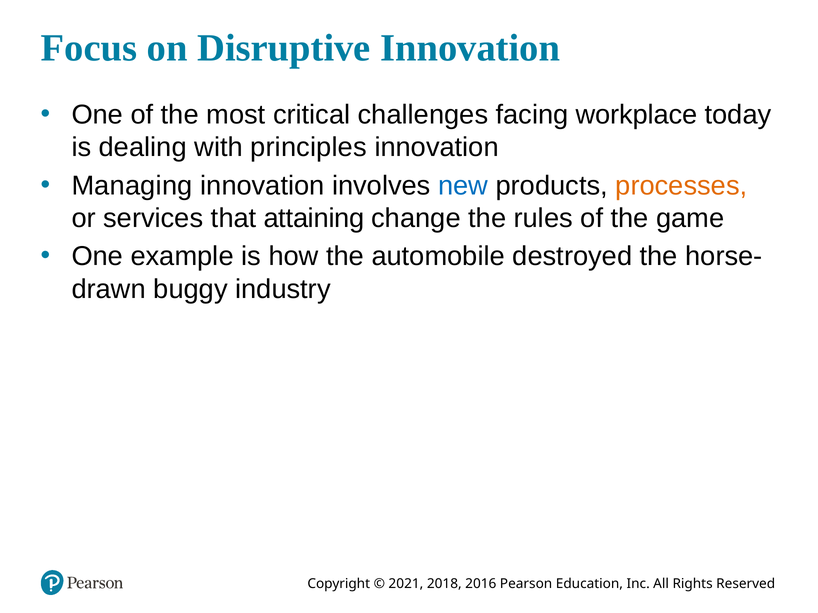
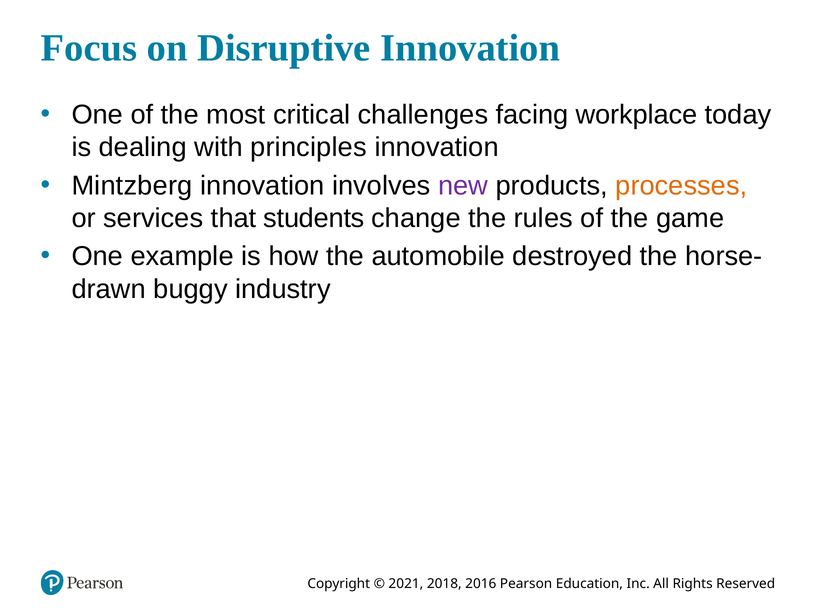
Managing: Managing -> Mintzberg (132, 186)
new colour: blue -> purple (463, 186)
attaining: attaining -> students (314, 218)
